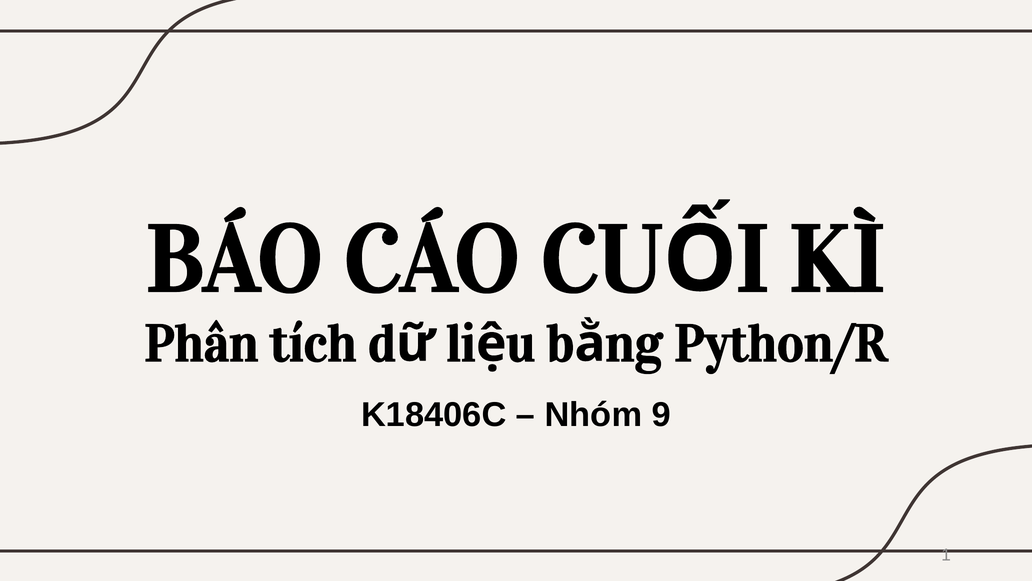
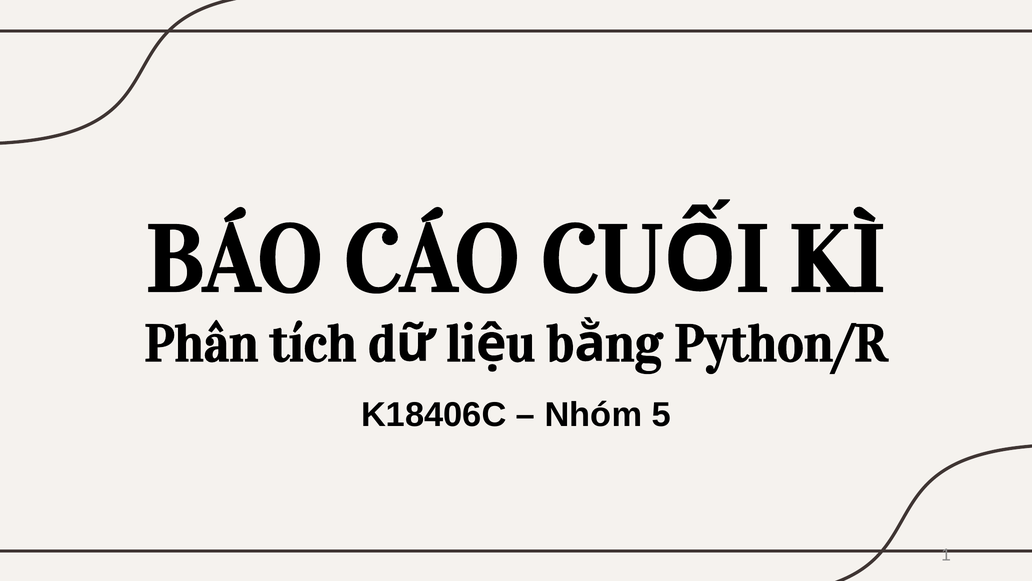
9: 9 -> 5 (661, 415)
